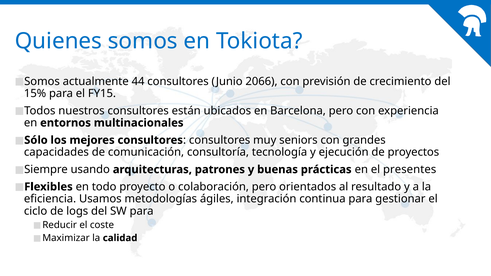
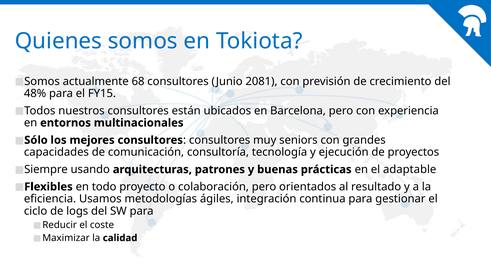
44: 44 -> 68 (138, 81)
2066: 2066 -> 2081 (261, 81)
15%: 15% -> 48% (35, 94)
presentes: presentes -> adaptable (410, 170)
